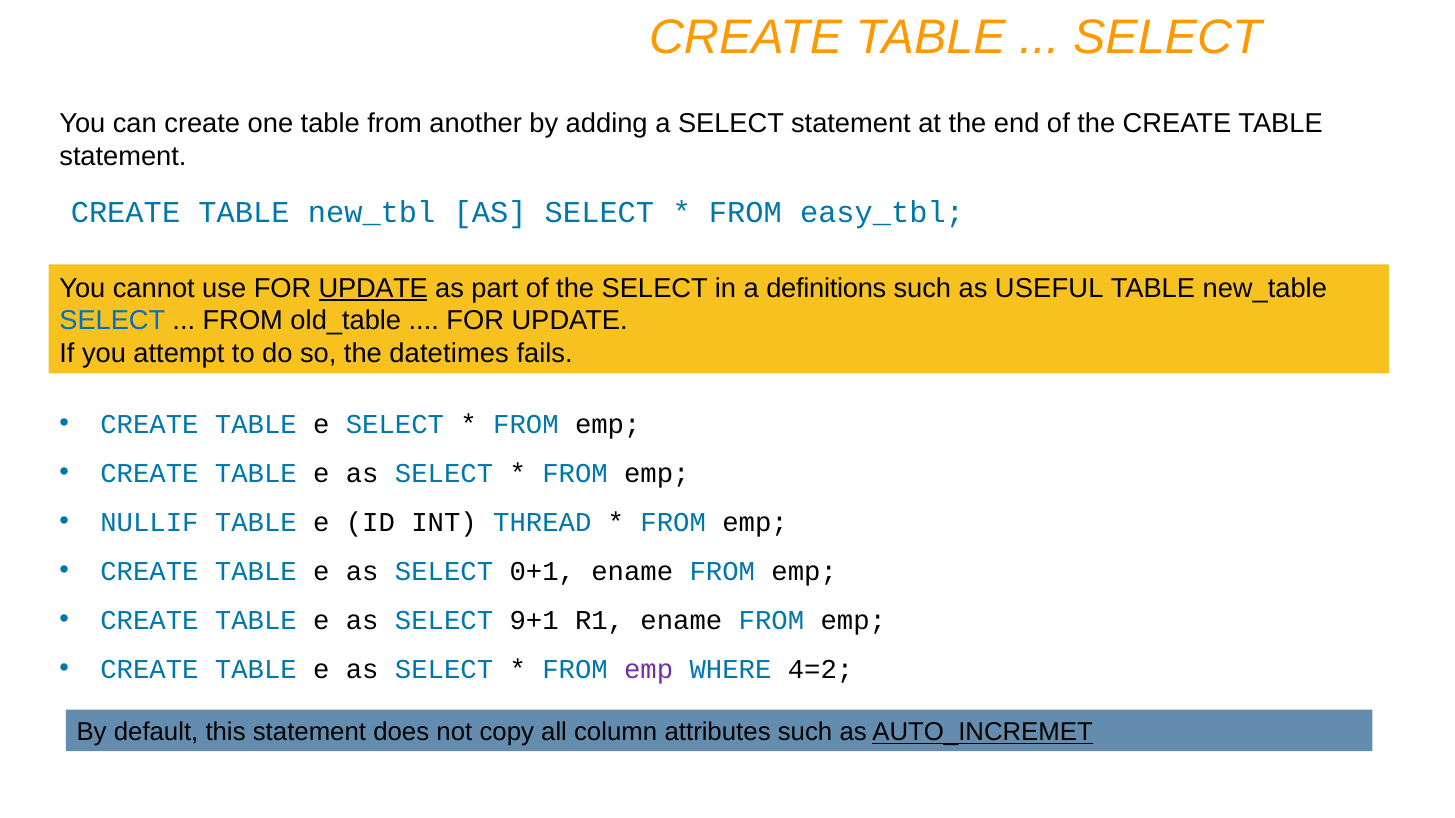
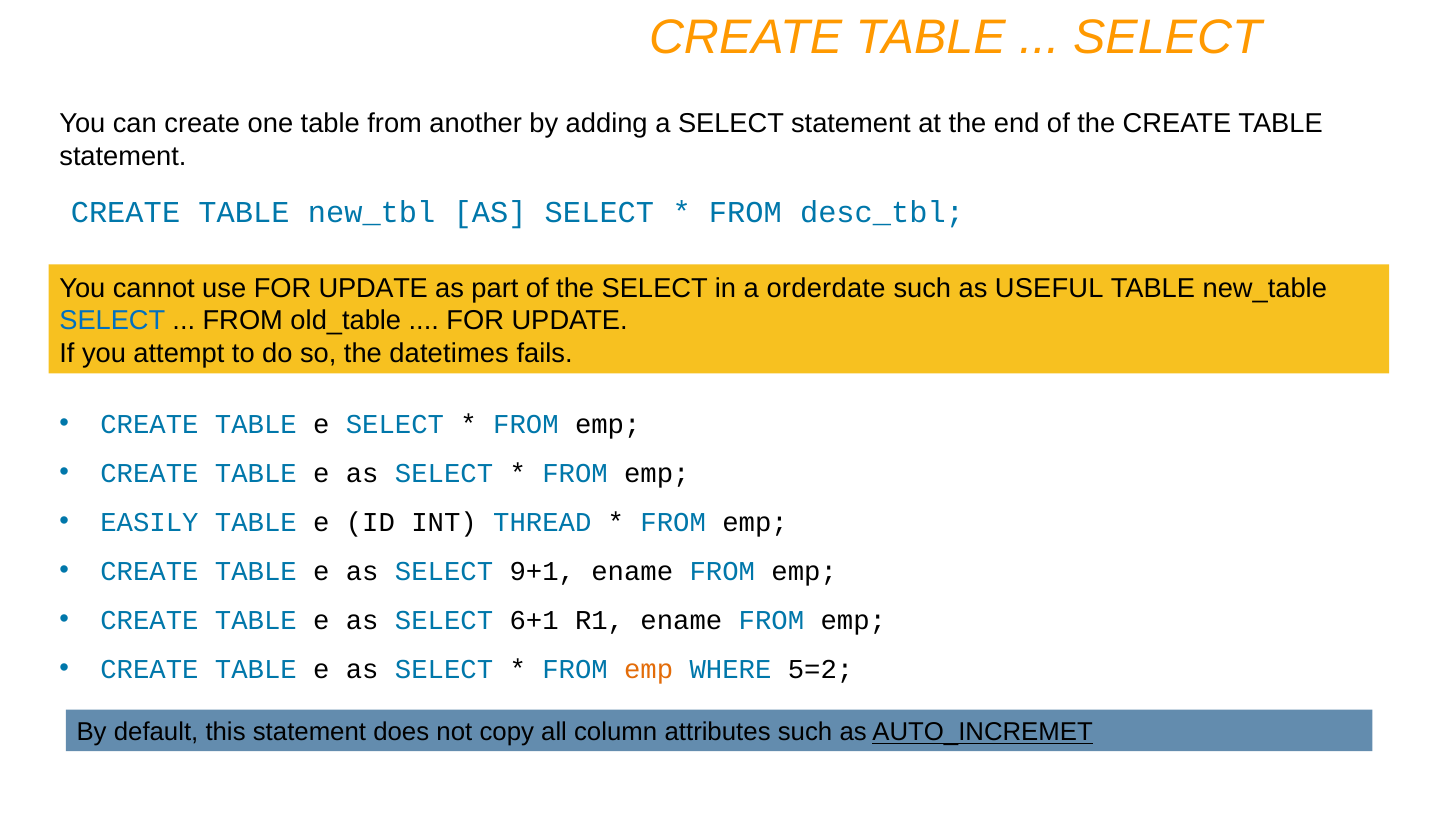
easy_tbl: easy_tbl -> desc_tbl (882, 212)
UPDATE underline: present -> none (373, 288)
definitions: definitions -> orderdate (826, 288)
NULLIF: NULLIF -> EASILY (149, 522)
0+1: 0+1 -> 9+1 (542, 572)
9+1: 9+1 -> 6+1 (534, 621)
emp colour: purple -> orange (649, 670)
4=2: 4=2 -> 5=2 (821, 670)
